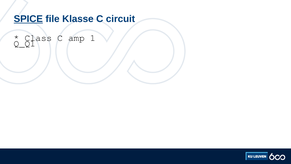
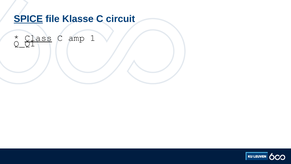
Class underline: none -> present (38, 38)
